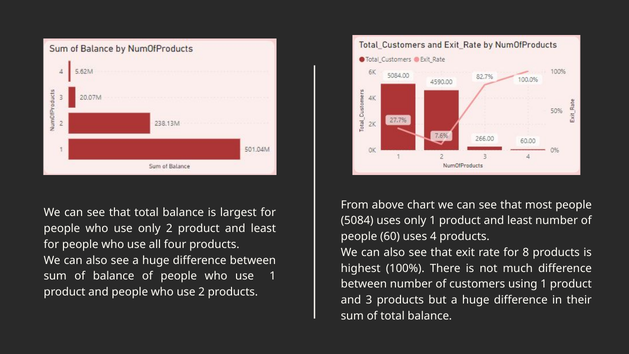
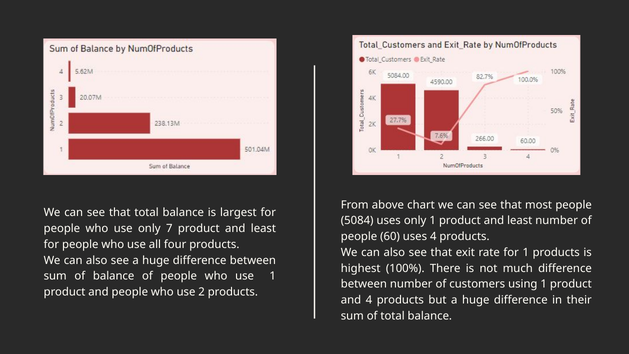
only 2: 2 -> 7 (169, 228)
for 8: 8 -> 1 (526, 252)
and 3: 3 -> 4 (369, 300)
